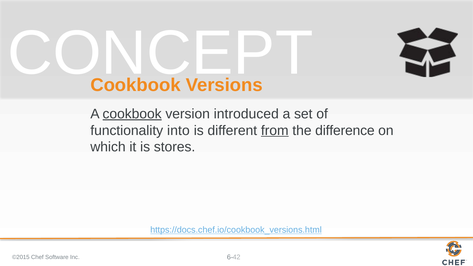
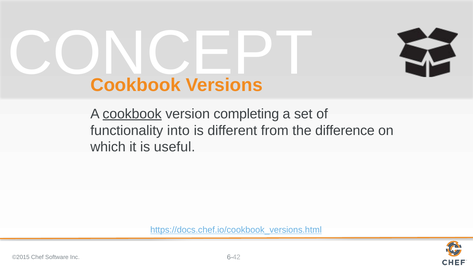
introduced: introduced -> completing (246, 114)
from underline: present -> none (275, 130)
stores: stores -> useful (175, 147)
